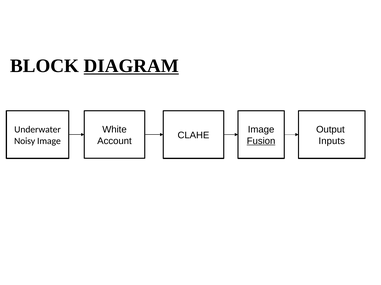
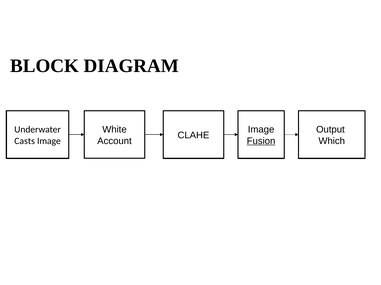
DIAGRAM underline: present -> none (131, 66)
Inputs: Inputs -> Which (332, 141)
Noisy: Noisy -> Casts (25, 141)
